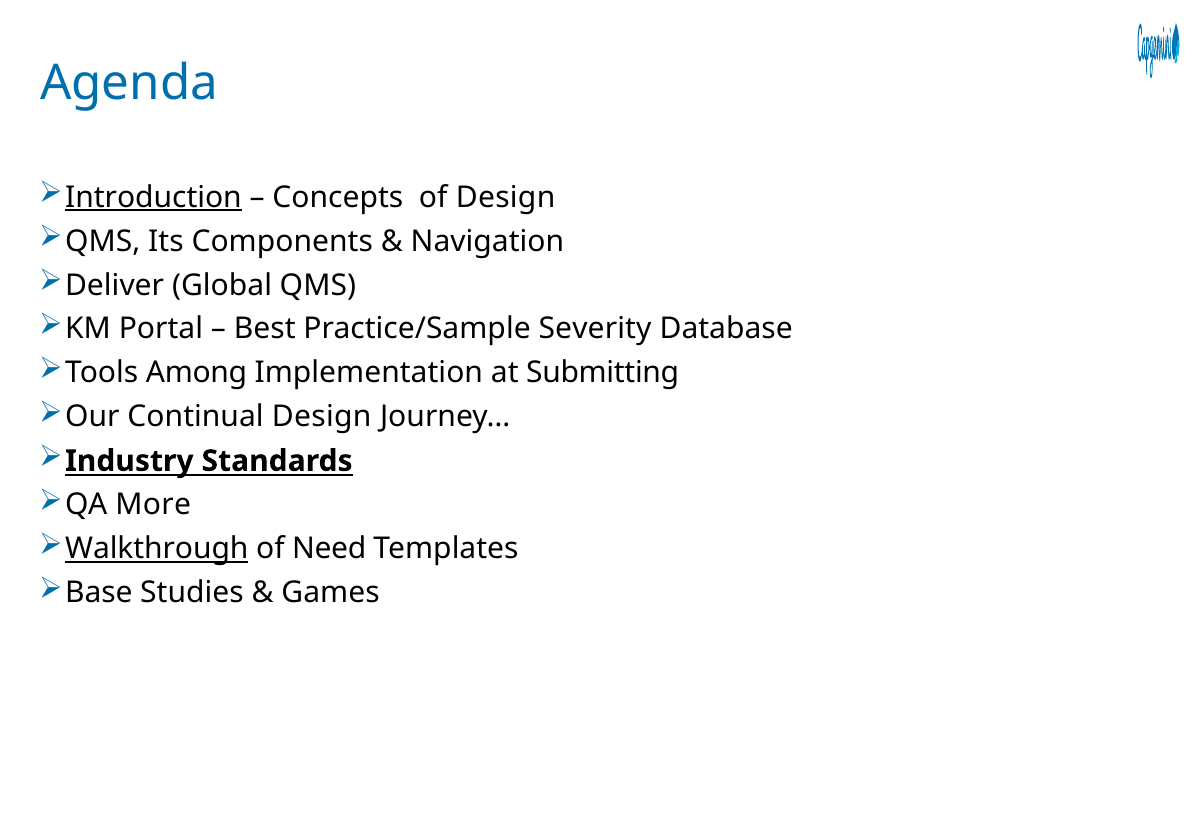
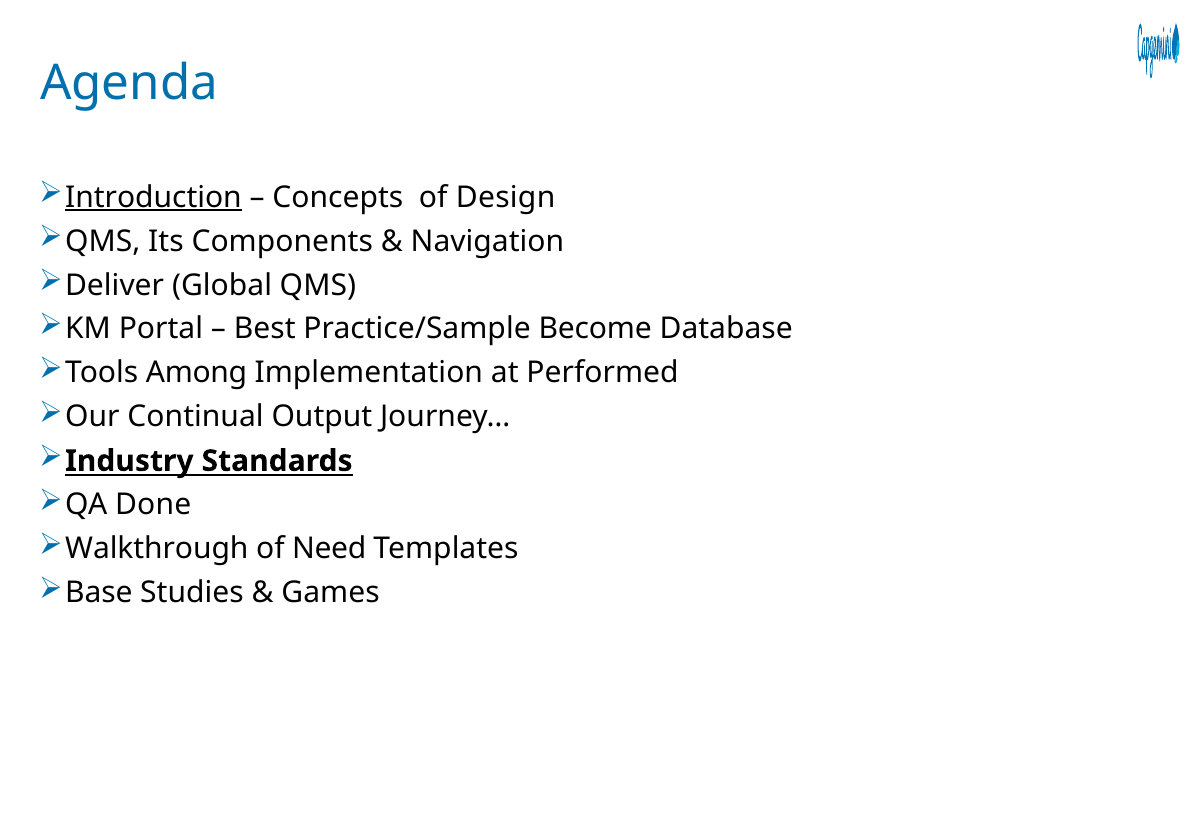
Severity: Severity -> Become (595, 329)
Submitting: Submitting -> Performed (602, 373)
Continual Design: Design -> Output (322, 417)
More: More -> Done (153, 505)
Walkthrough underline: present -> none (157, 549)
